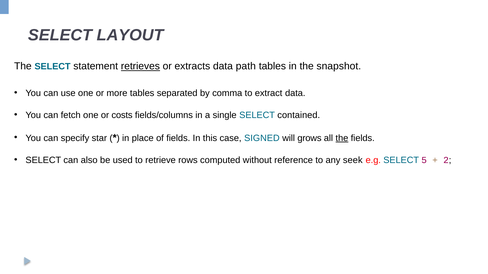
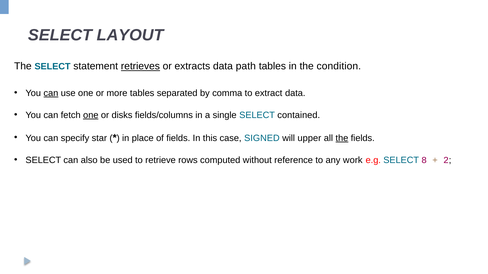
snapshot: snapshot -> condition (339, 66)
can underline: none -> present (51, 93)
one underline: none -> present (91, 115)
costs: costs -> disks (122, 115)
grows: grows -> upper (309, 138)
seek: seek -> work (353, 160)
5: 5 -> 8 (424, 160)
